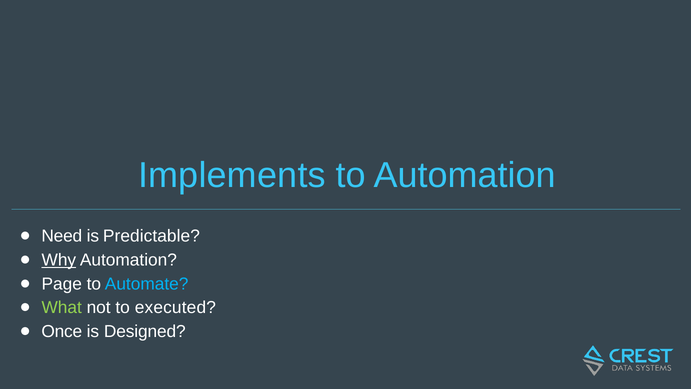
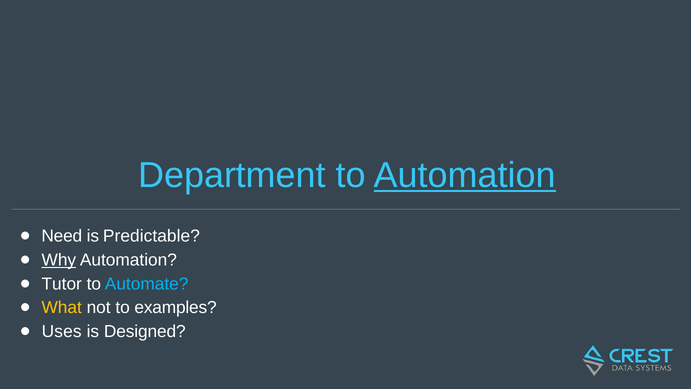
Implements: Implements -> Department (232, 175)
Automation underline: none -> present (465, 175)
Page: Page -> Tutor (62, 284)
What colour: light green -> yellow (62, 307)
executed: executed -> examples (176, 307)
Once: Once -> Uses (62, 331)
